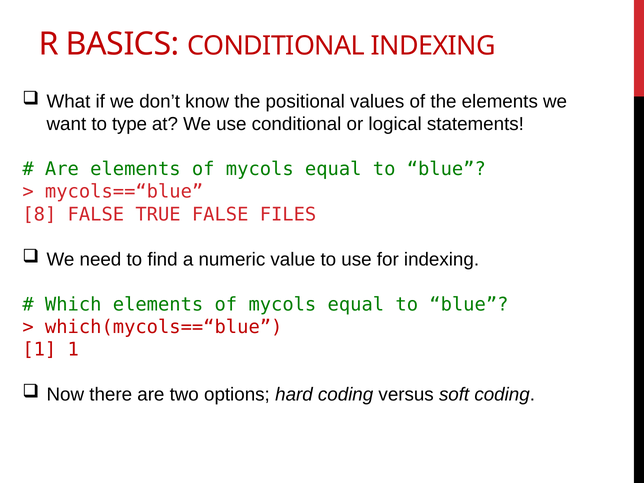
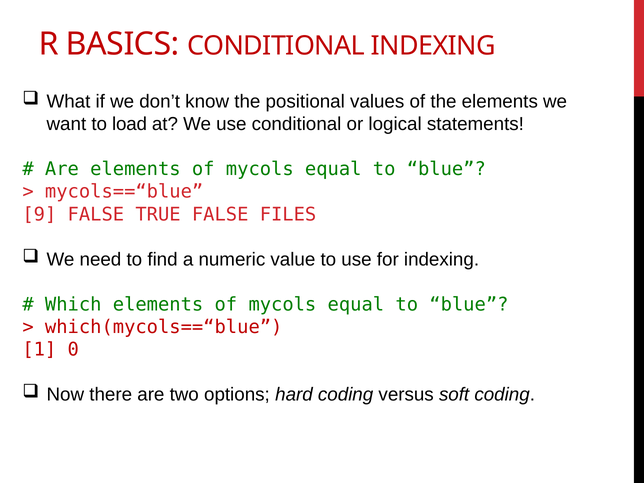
type: type -> load (130, 124)
8: 8 -> 9 (39, 214)
1 1: 1 -> 0 (73, 350)
